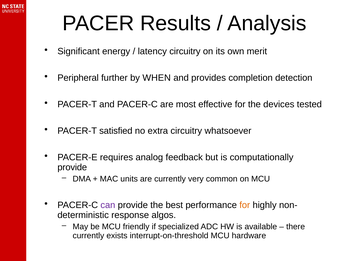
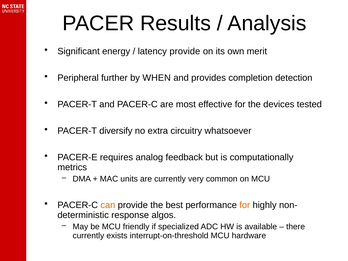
latency circuitry: circuitry -> provide (185, 51)
satisfied: satisfied -> diversify (116, 131)
provide: provide -> metrics (72, 167)
can colour: purple -> orange (108, 205)
